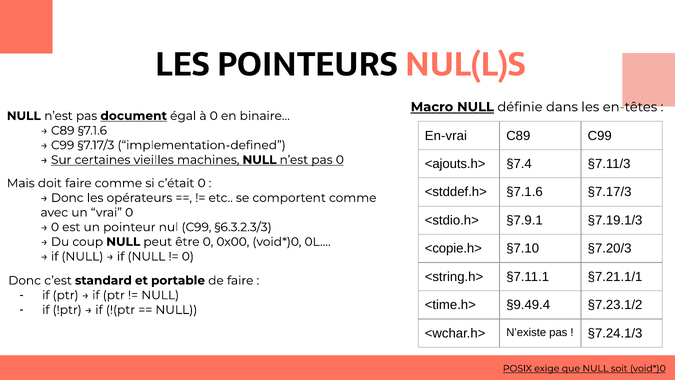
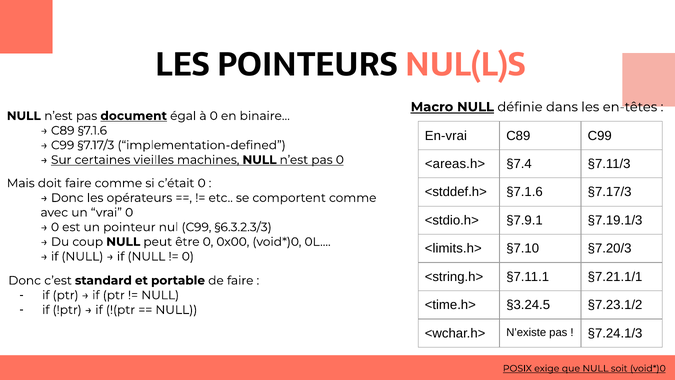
<ajouts.h>: <ajouts.h> -> <areas.h> (455, 164)
<copie.h>: <copie.h> -> <limits.h> (453, 248)
§9.49.4: §9.49.4 -> §3.24.5 (528, 305)
